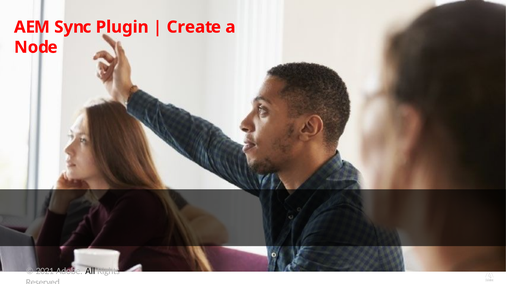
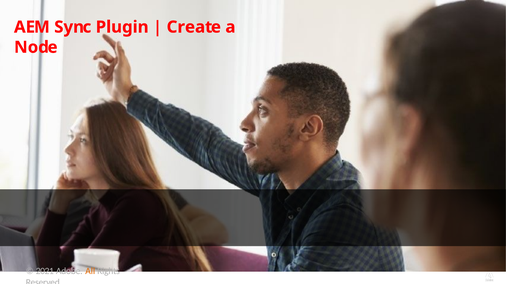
All colour: black -> orange (90, 272)
